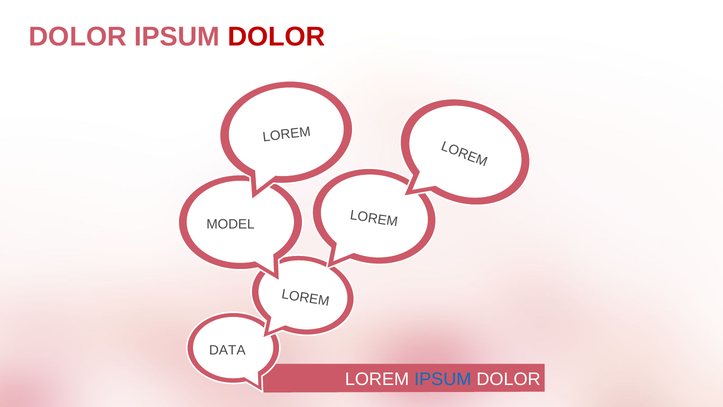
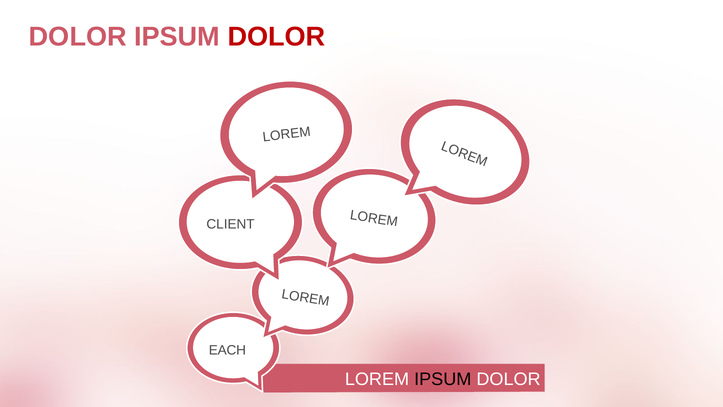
MODEL: MODEL -> CLIENT (231, 224)
DATA: DATA -> EACH (227, 350)
IPSUM colour: blue -> black (443, 379)
